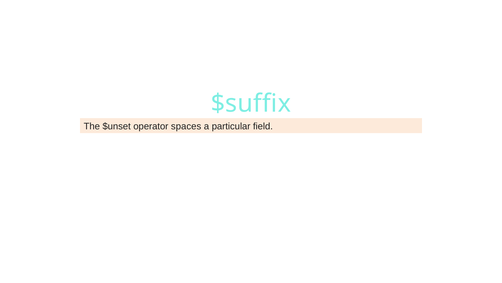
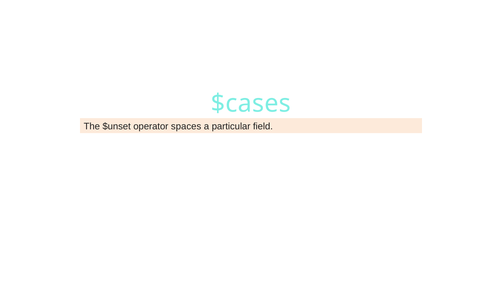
$suffix: $suffix -> $cases (251, 103)
